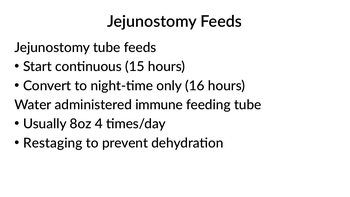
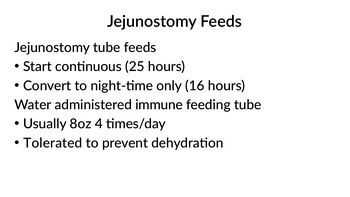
15: 15 -> 25 (135, 67)
Restaging: Restaging -> Tolerated (53, 143)
